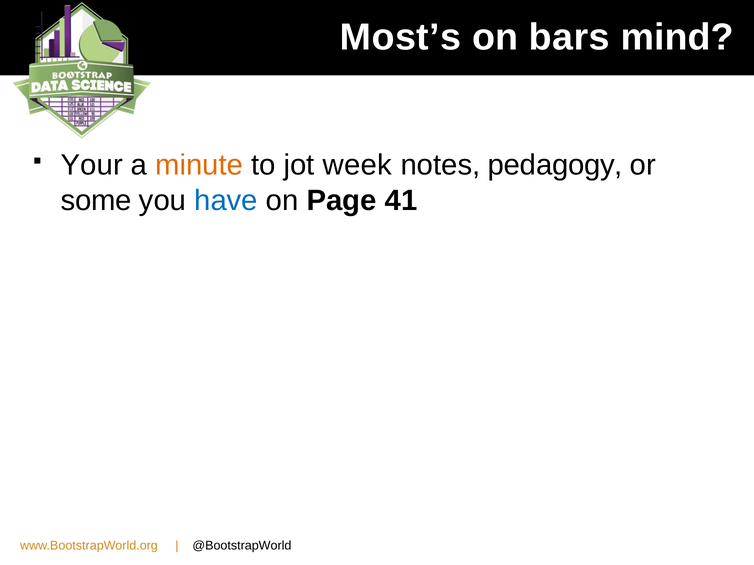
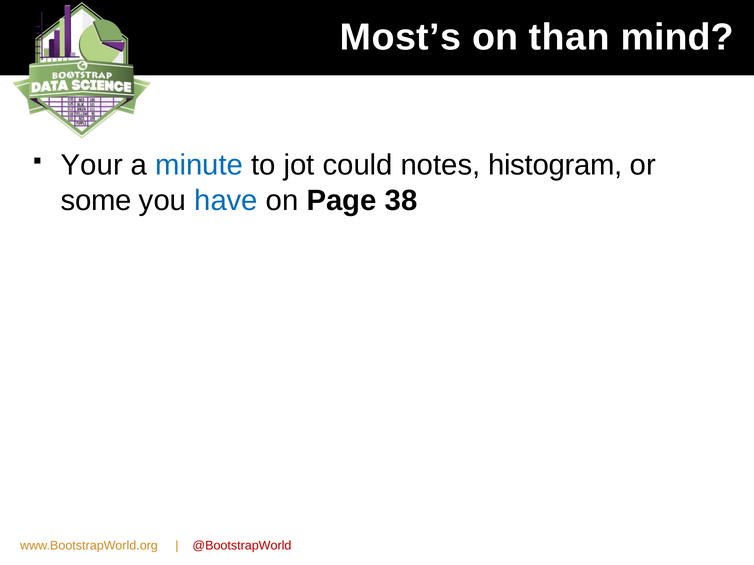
bars: bars -> than (569, 37)
minute colour: orange -> blue (199, 165)
week: week -> could (358, 165)
pedagogy: pedagogy -> histogram (555, 165)
41: 41 -> 38 (401, 201)
@BootstrapWorld colour: black -> red (242, 546)
